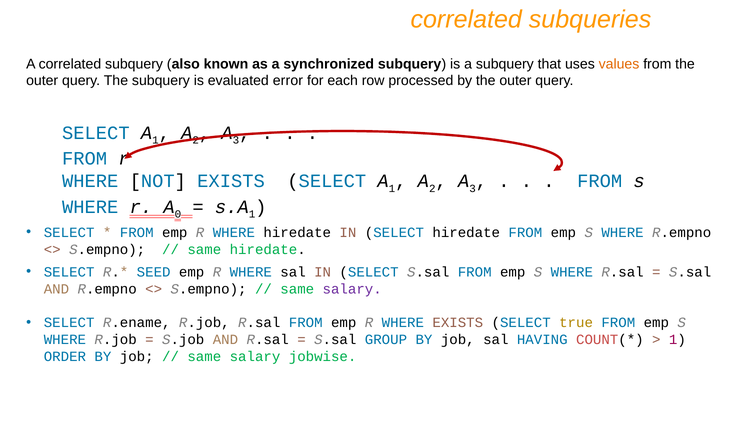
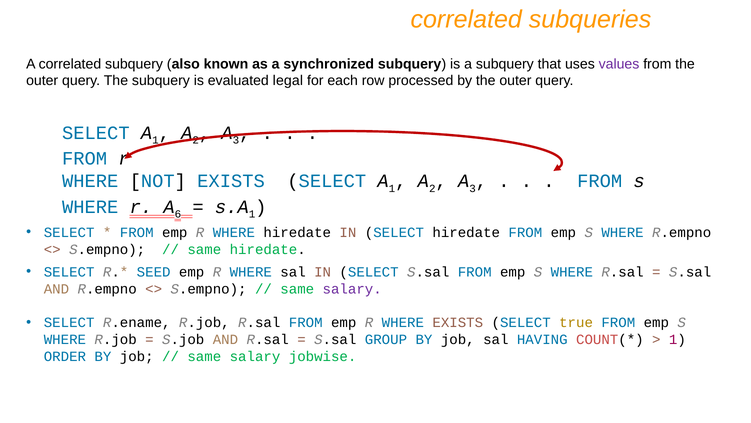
values colour: orange -> purple (619, 64)
error: error -> legal (288, 81)
0: 0 -> 6 (178, 214)
